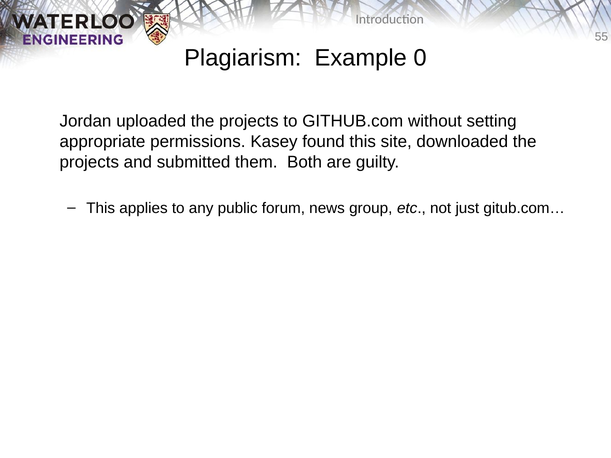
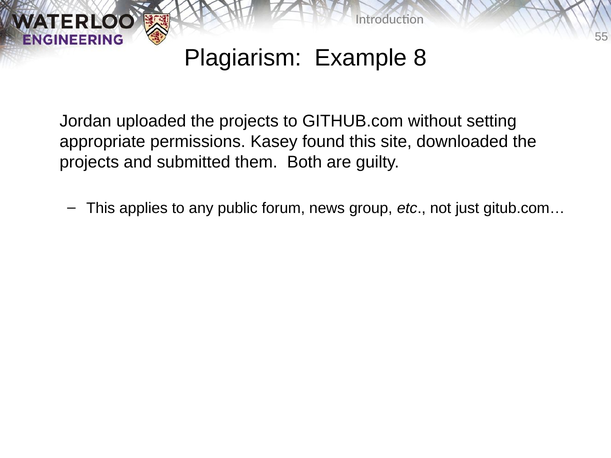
0: 0 -> 8 (420, 58)
